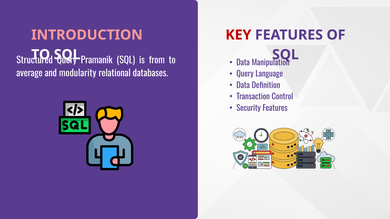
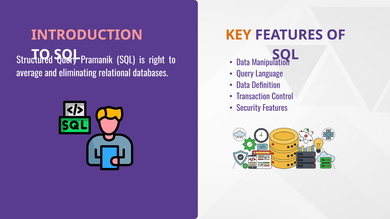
KEY colour: red -> orange (238, 35)
from: from -> right (157, 60)
modularity: modularity -> eliminating (78, 74)
